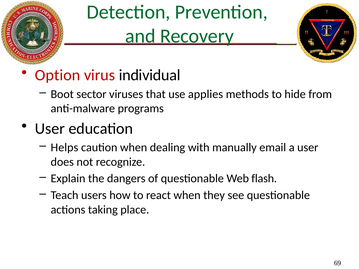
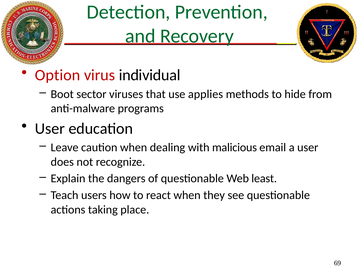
Helps: Helps -> Leave (65, 148)
manually: manually -> malicious (235, 148)
flash: flash -> least (264, 179)
